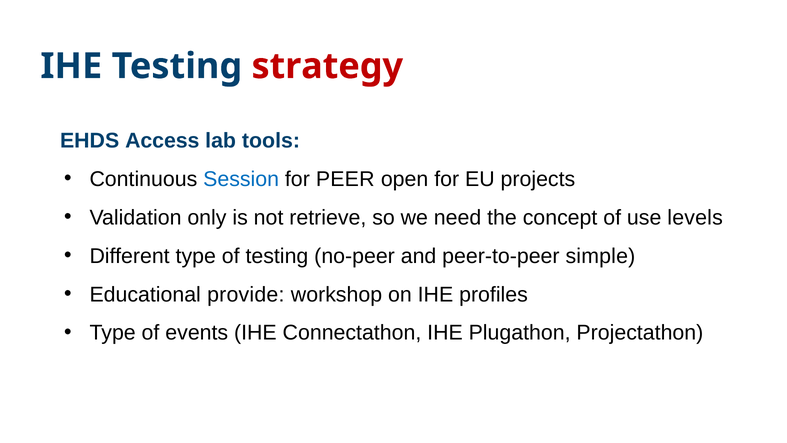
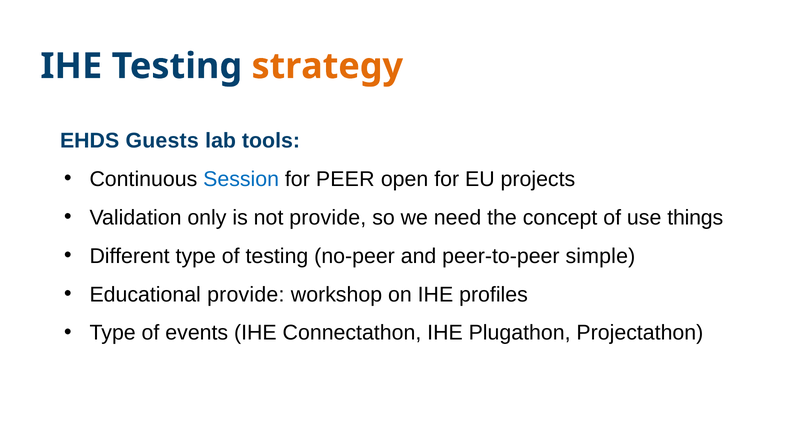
strategy colour: red -> orange (327, 66)
Access: Access -> Guests (162, 141)
not retrieve: retrieve -> provide (328, 217)
levels: levels -> things (695, 217)
